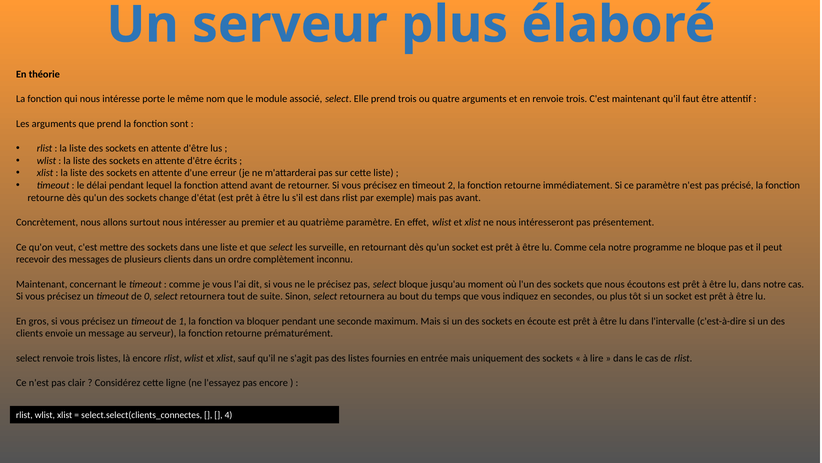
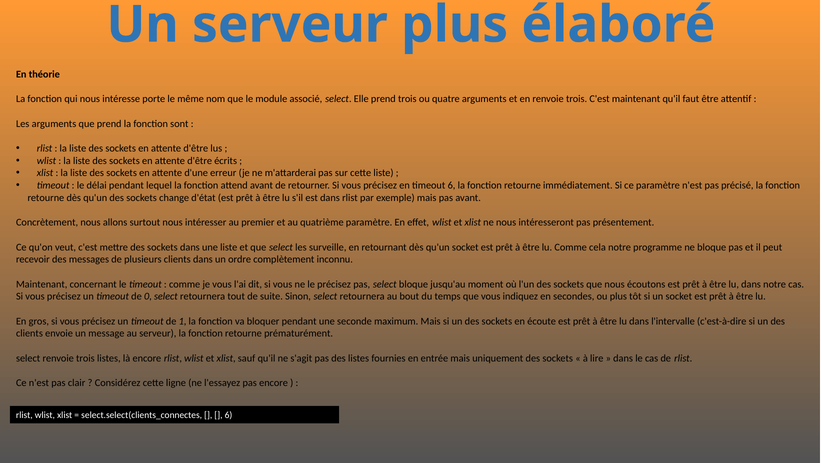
timeout 2: 2 -> 6 (452, 185)
4: 4 -> 6 (229, 415)
